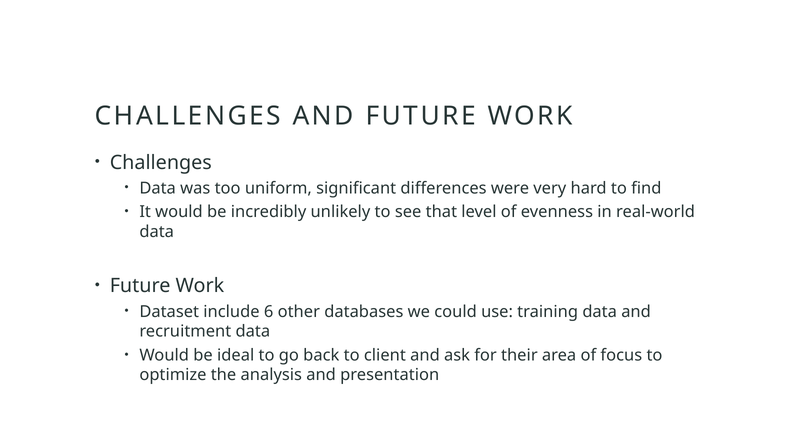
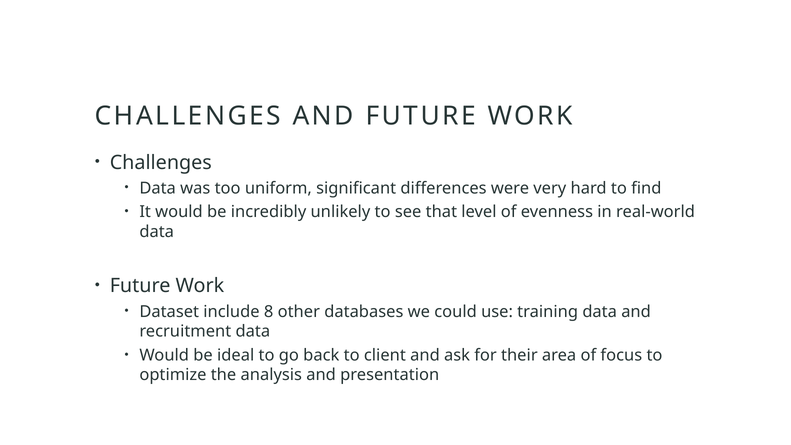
6: 6 -> 8 (269, 312)
